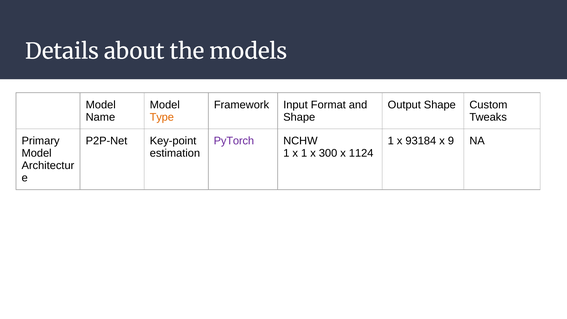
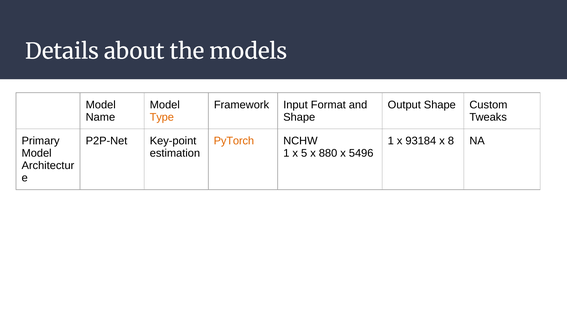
PyTorch colour: purple -> orange (234, 141)
9: 9 -> 8 (451, 141)
x 1: 1 -> 5 (304, 153)
300: 300 -> 880 (328, 153)
1124: 1124 -> 5496 (361, 153)
